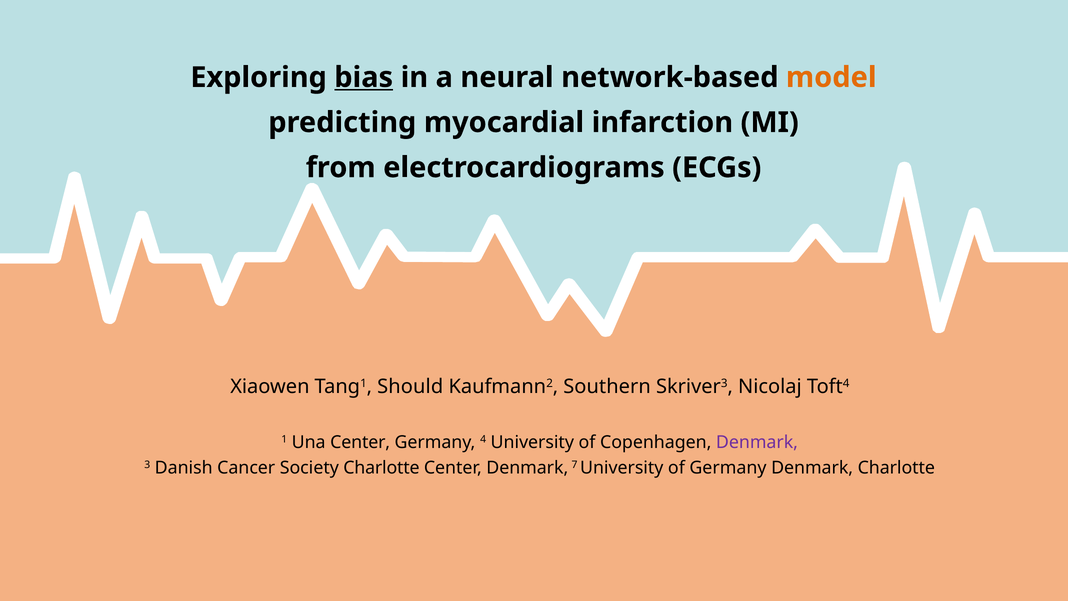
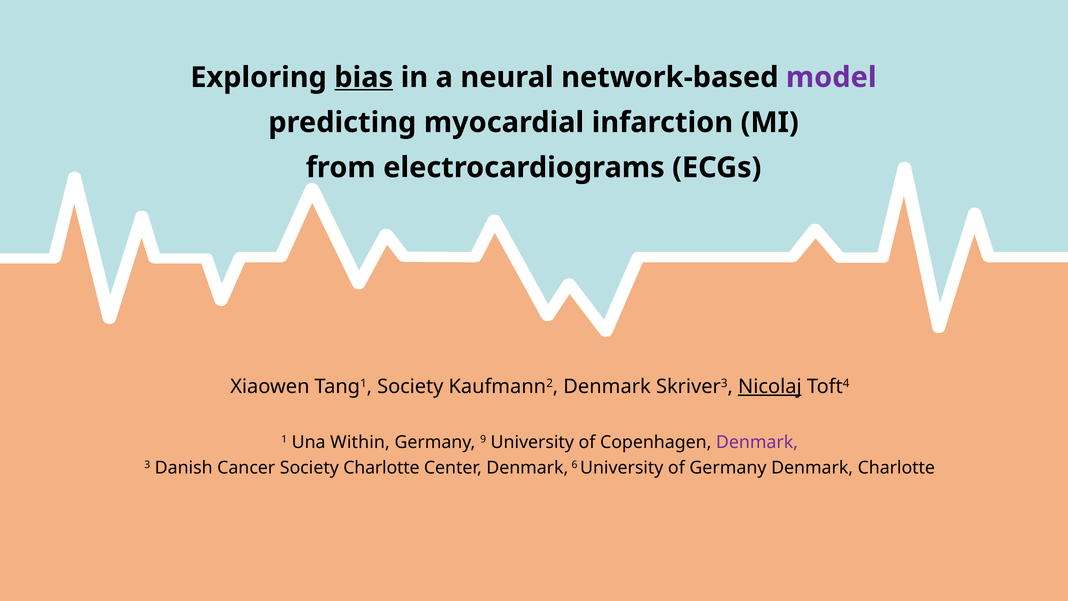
model colour: orange -> purple (831, 77)
Tang1 Should: Should -> Society (410, 386)
Kaufmann2 Southern: Southern -> Denmark (607, 386)
Nicolaj underline: none -> present (770, 386)
Una Center: Center -> Within (360, 442)
4: 4 -> 9 (483, 439)
7: 7 -> 6 (574, 465)
